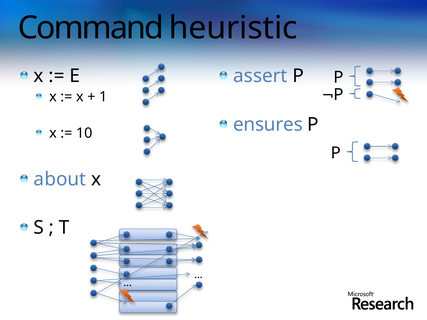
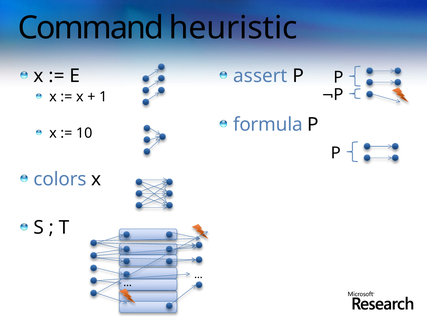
ensures: ensures -> formula (268, 125)
about: about -> colors (60, 179)
